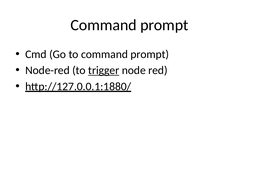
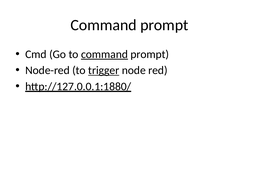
command underline: none -> present (105, 54)
